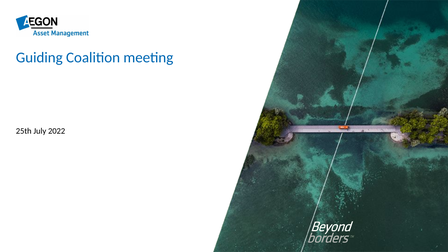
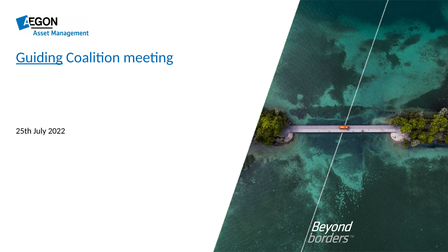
Guiding underline: none -> present (39, 57)
